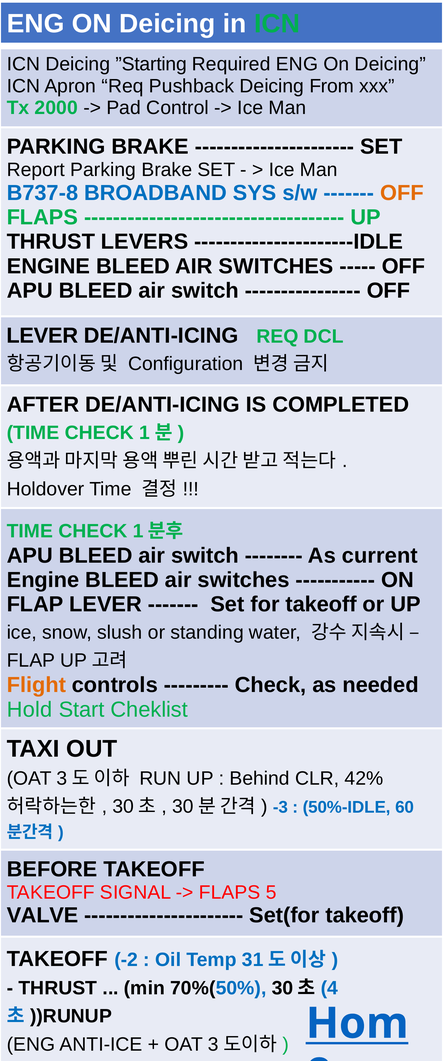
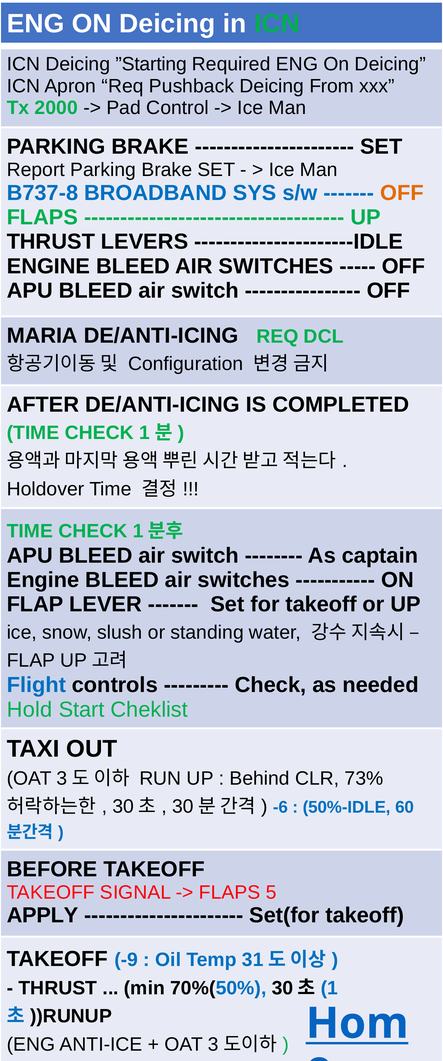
LEVER: LEVER -> MARIA (42, 335)
current: current -> captain (380, 555)
Flight colour: orange -> blue (36, 684)
42%: 42% -> 73% (364, 778)
-3: -3 -> -6 (280, 807)
VALVE: VALVE -> APPLY (43, 914)
-2: -2 -> -9 (126, 959)
4: 4 -> 1 (329, 987)
